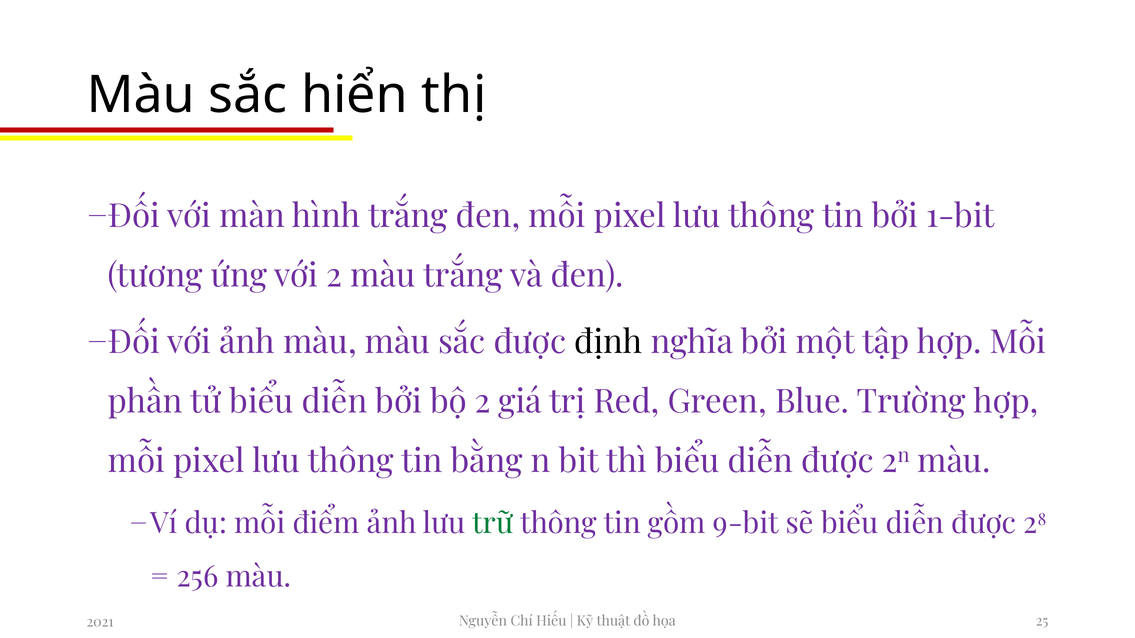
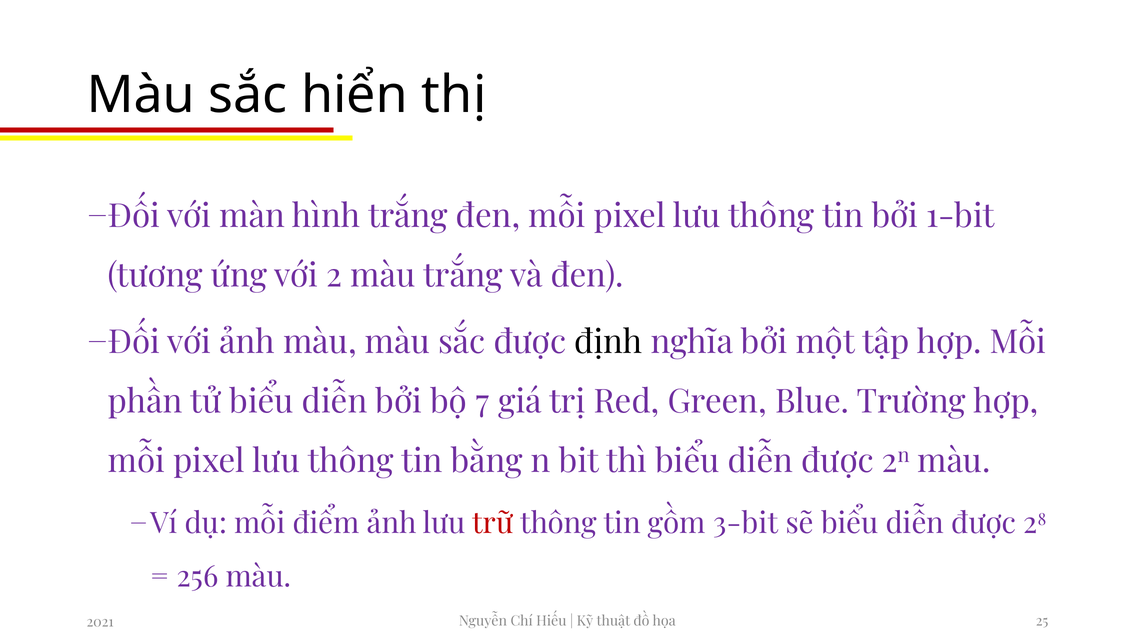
bộ 2: 2 -> 7 (482, 402)
trữ colour: green -> red (493, 524)
9-bit: 9-bit -> 3-bit (746, 524)
